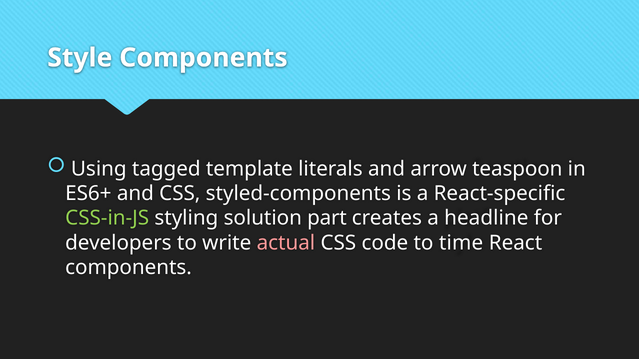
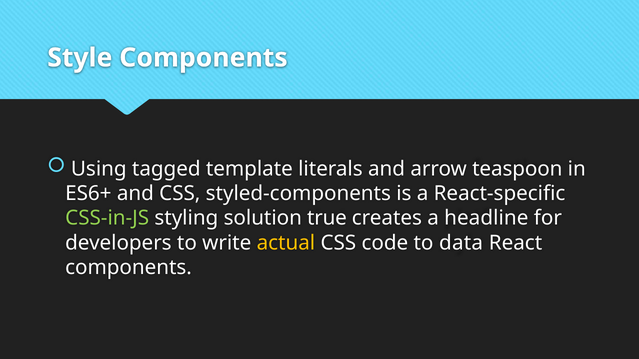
part: part -> true (327, 218)
actual colour: pink -> yellow (286, 243)
time: time -> data (461, 243)
